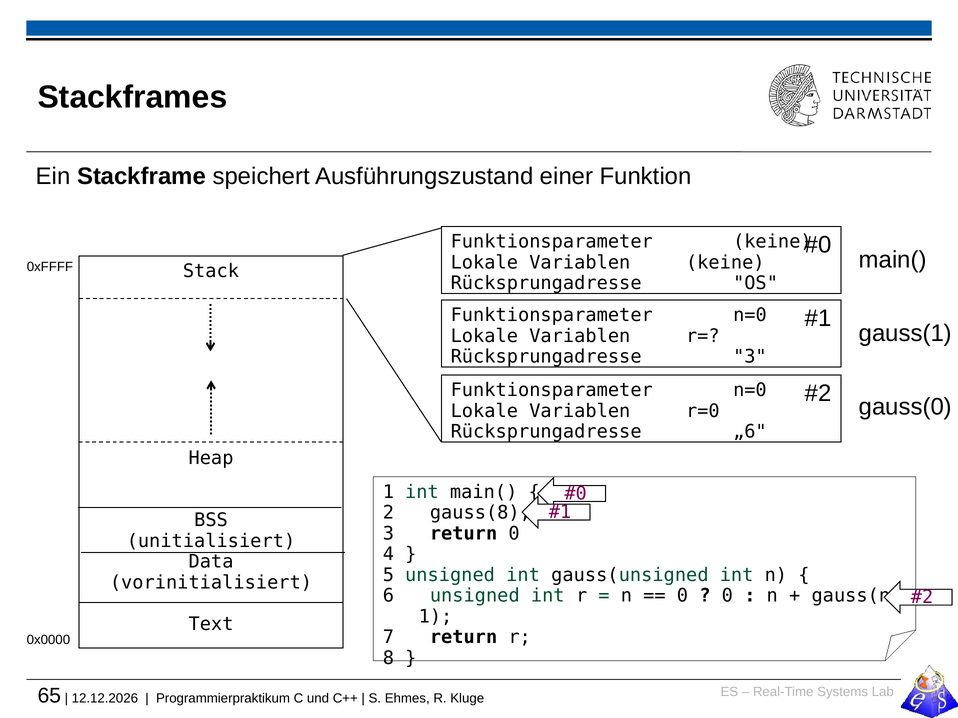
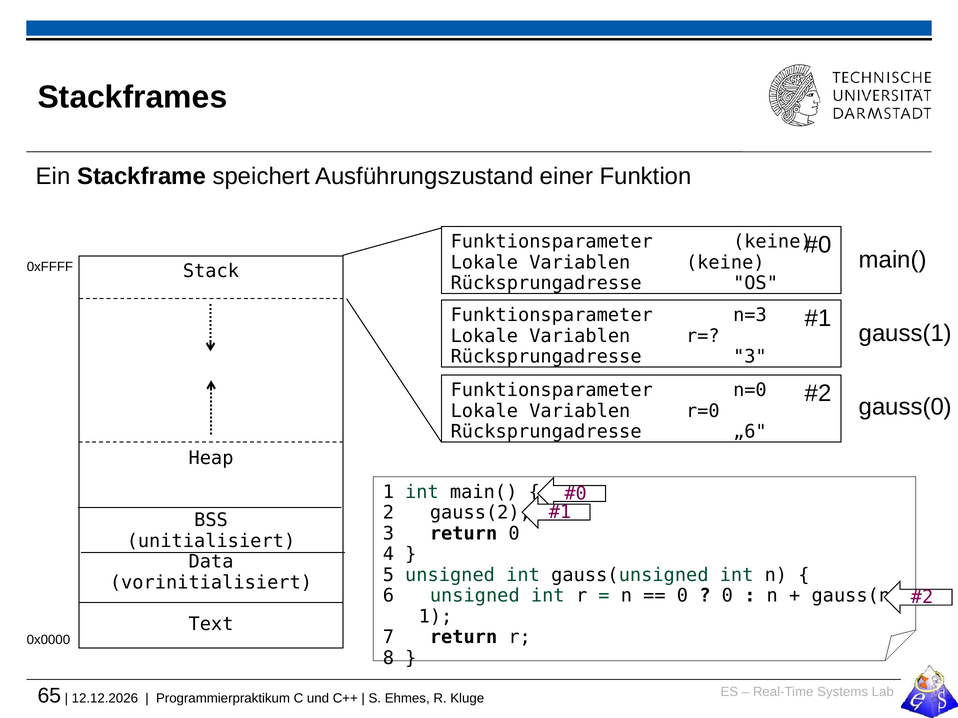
n=0: n=0 -> n=3 (750, 315)
gauss(8: gauss(8 -> gauss(2 (480, 513)
